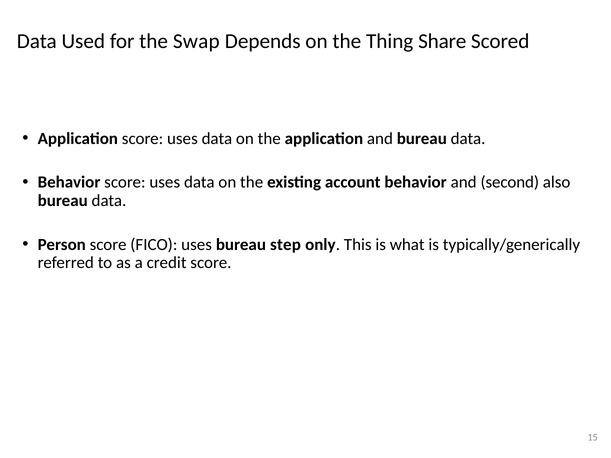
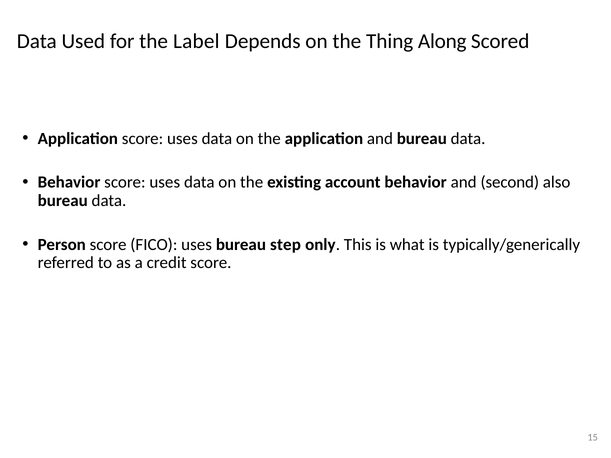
Swap: Swap -> Label (196, 41)
Share: Share -> Along (442, 41)
